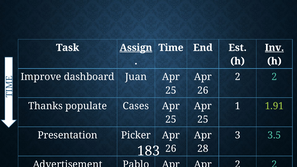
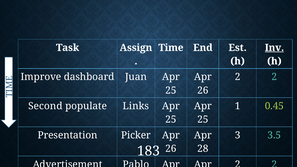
Assign underline: present -> none (136, 48)
Thanks: Thanks -> Second (45, 106)
Cases: Cases -> Links (136, 106)
1.91: 1.91 -> 0.45 (274, 106)
